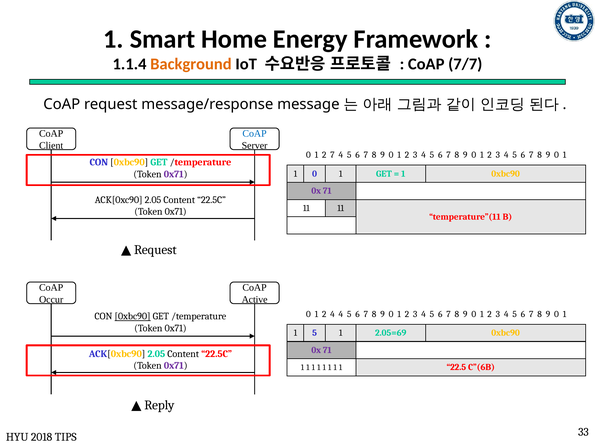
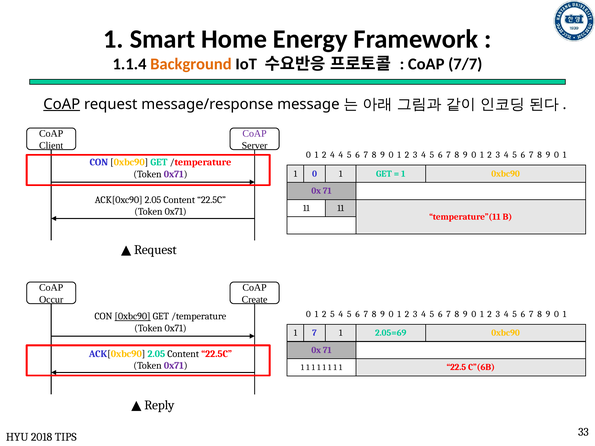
CoAP underline: none -> present (62, 104)
CoAP colour: blue -> purple (255, 134)
2 7: 7 -> 4 (332, 155)
Active: Active -> Create (255, 300)
2 4: 4 -> 5 (332, 314)
1 5: 5 -> 7 (314, 333)
